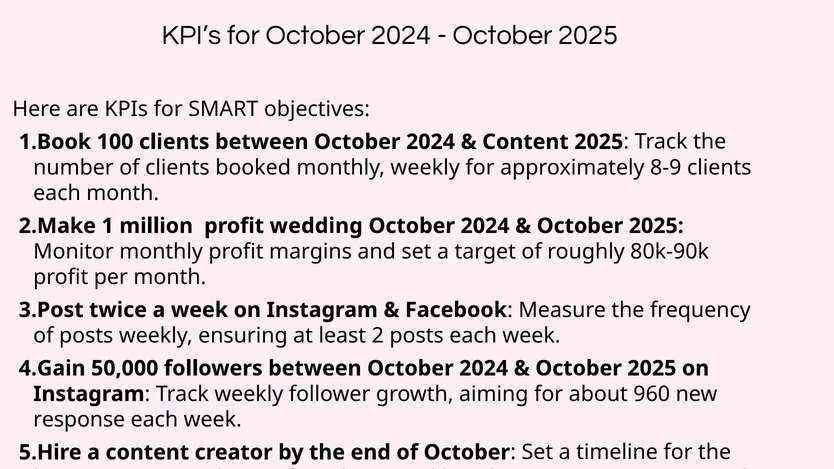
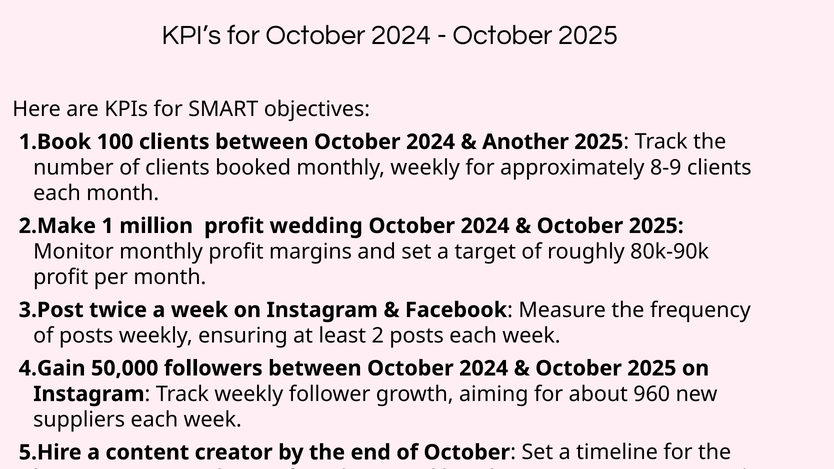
Content: Content -> Another (526, 142)
response: response -> suppliers (79, 420)
